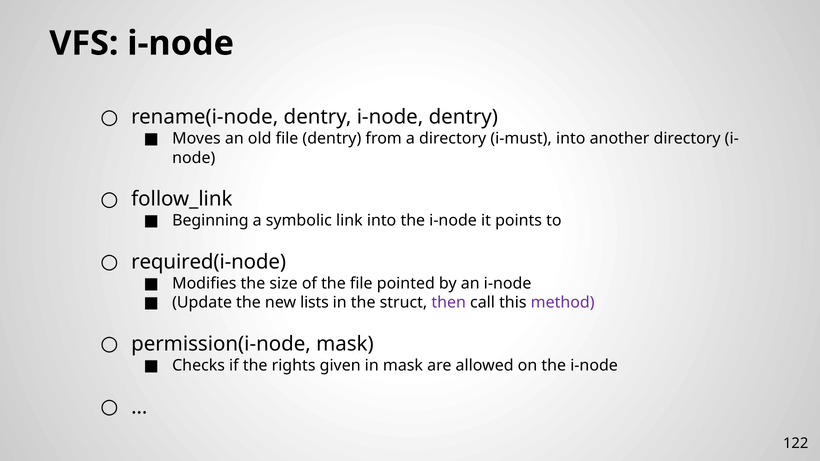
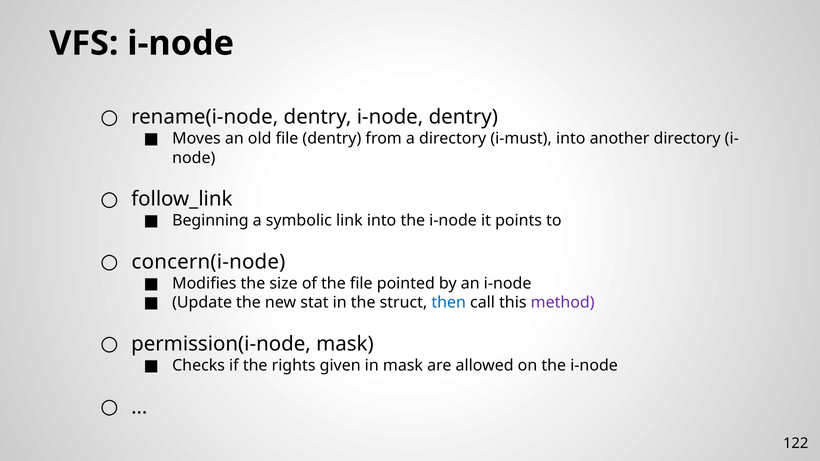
required(i-node: required(i-node -> concern(i-node (208, 262)
lists: lists -> stat (314, 303)
then colour: purple -> blue (449, 303)
